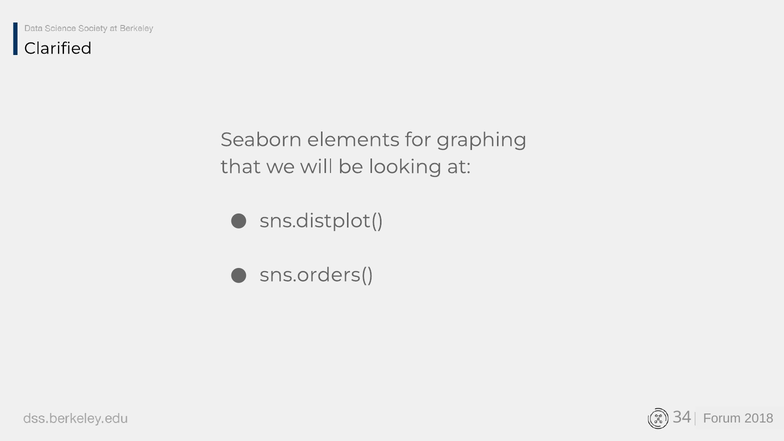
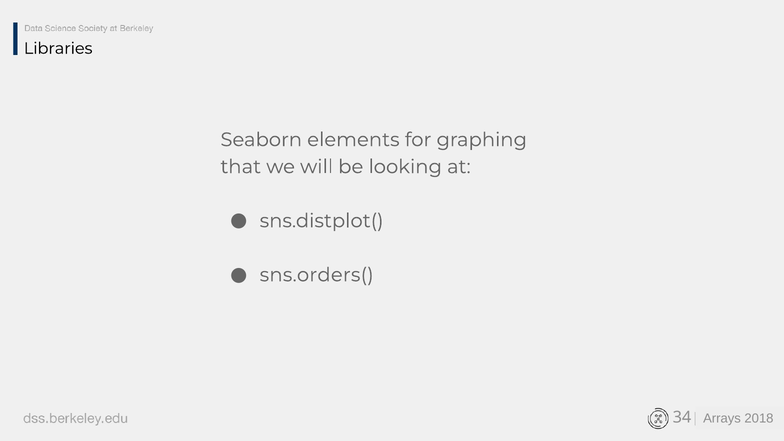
Clarified: Clarified -> Libraries (58, 48)
Forum: Forum -> Arrays (722, 419)
